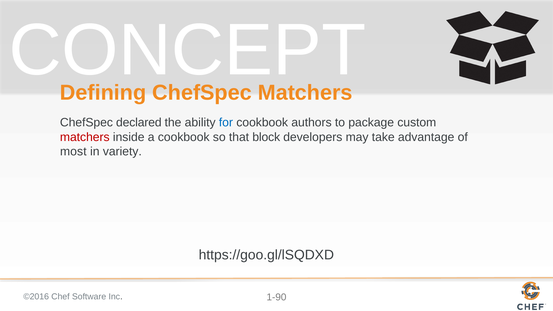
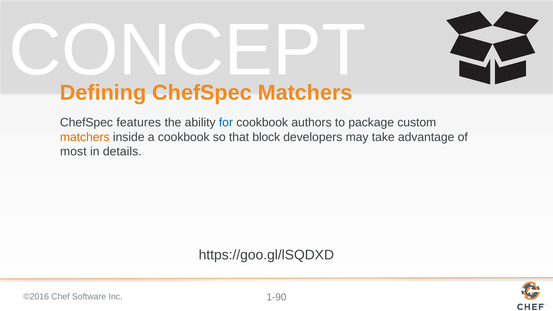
declared: declared -> features (139, 123)
matchers colour: red -> orange (85, 137)
variety: variety -> details (122, 152)
